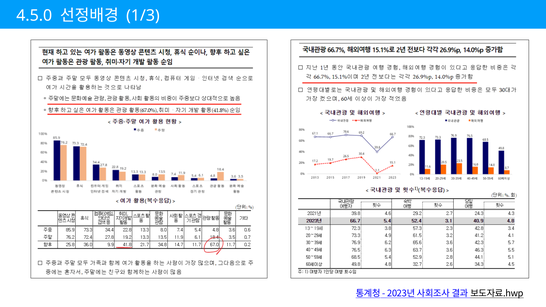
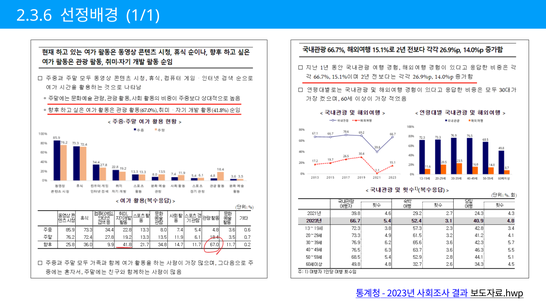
4.5.0: 4.5.0 -> 2.3.6 (34, 16)
1/3: 1/3 -> 1/1 (143, 16)
